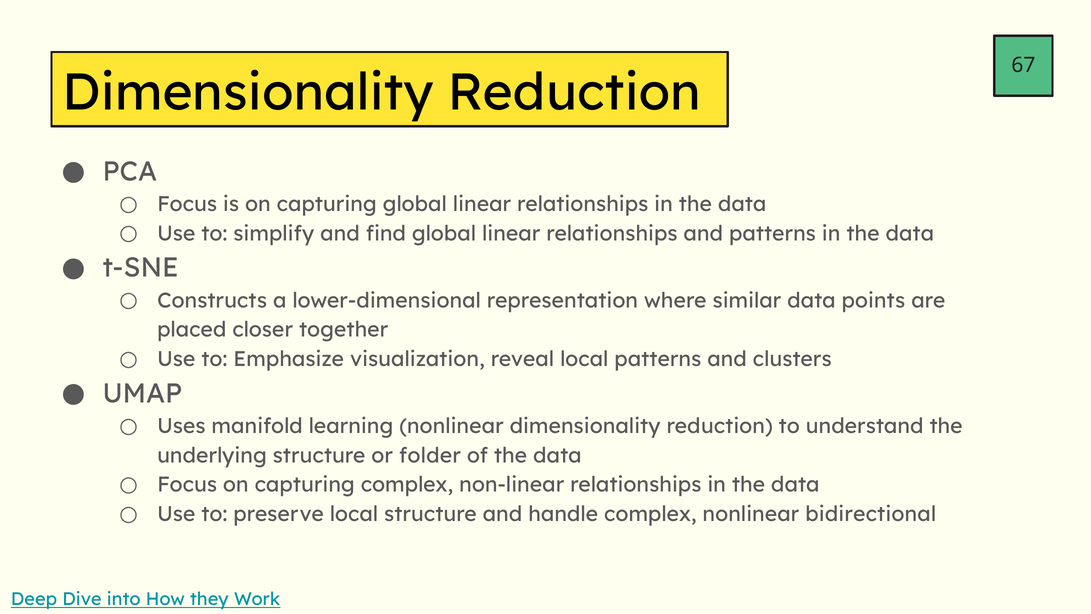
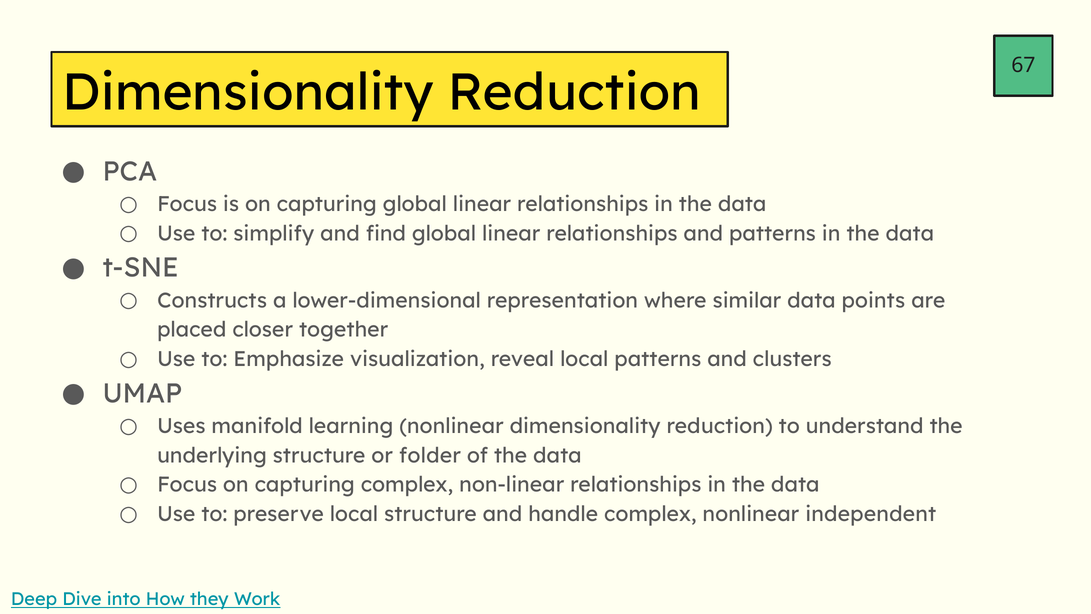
bidirectional: bidirectional -> independent (871, 514)
